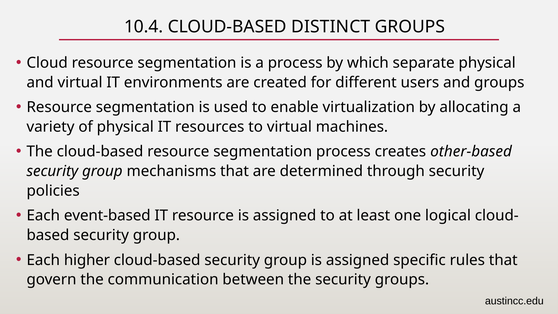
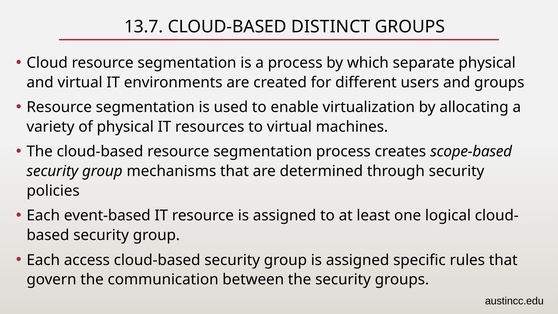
10.4: 10.4 -> 13.7 (144, 27)
other-based: other-based -> scope-based (471, 152)
higher: higher -> access (87, 260)
